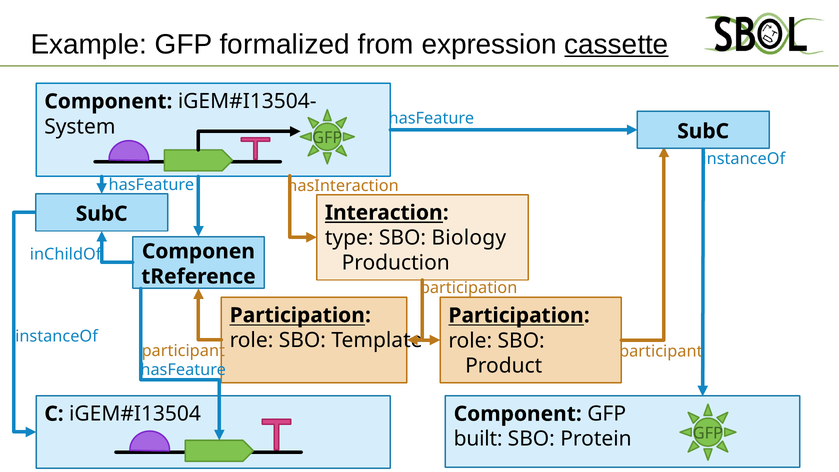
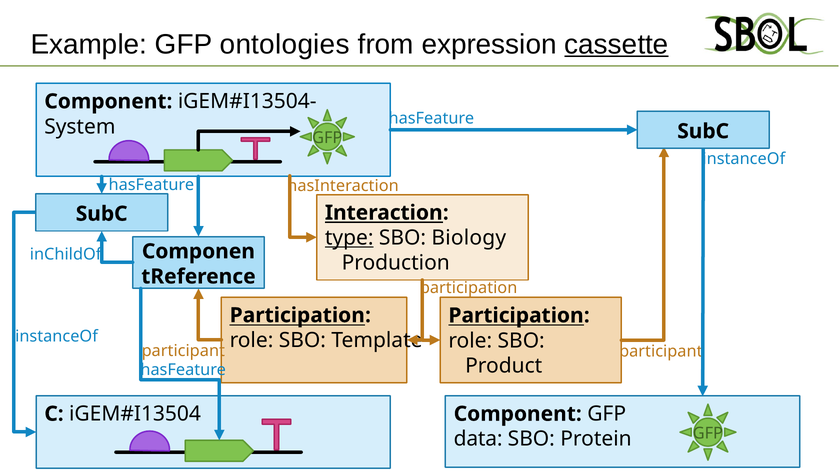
formalized: formalized -> ontologies (285, 44)
type underline: none -> present (349, 238)
built: built -> data (478, 439)
